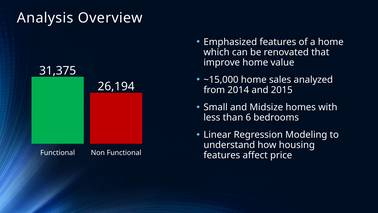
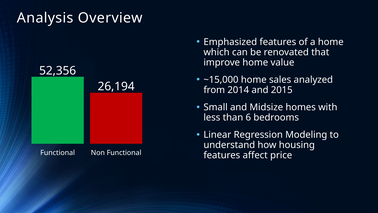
31,375: 31,375 -> 52,356 (58, 71)
